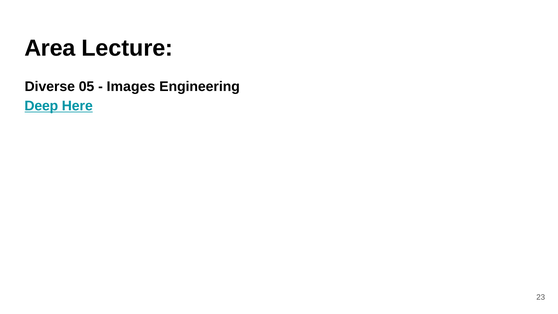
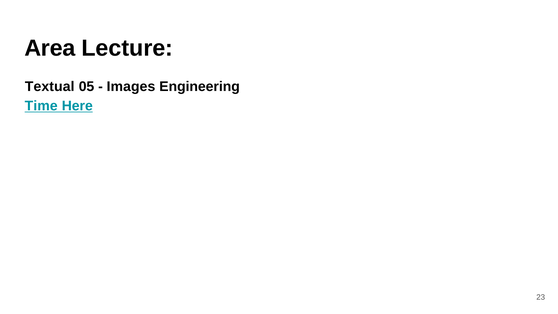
Diverse: Diverse -> Textual (50, 87)
Deep: Deep -> Time (41, 106)
